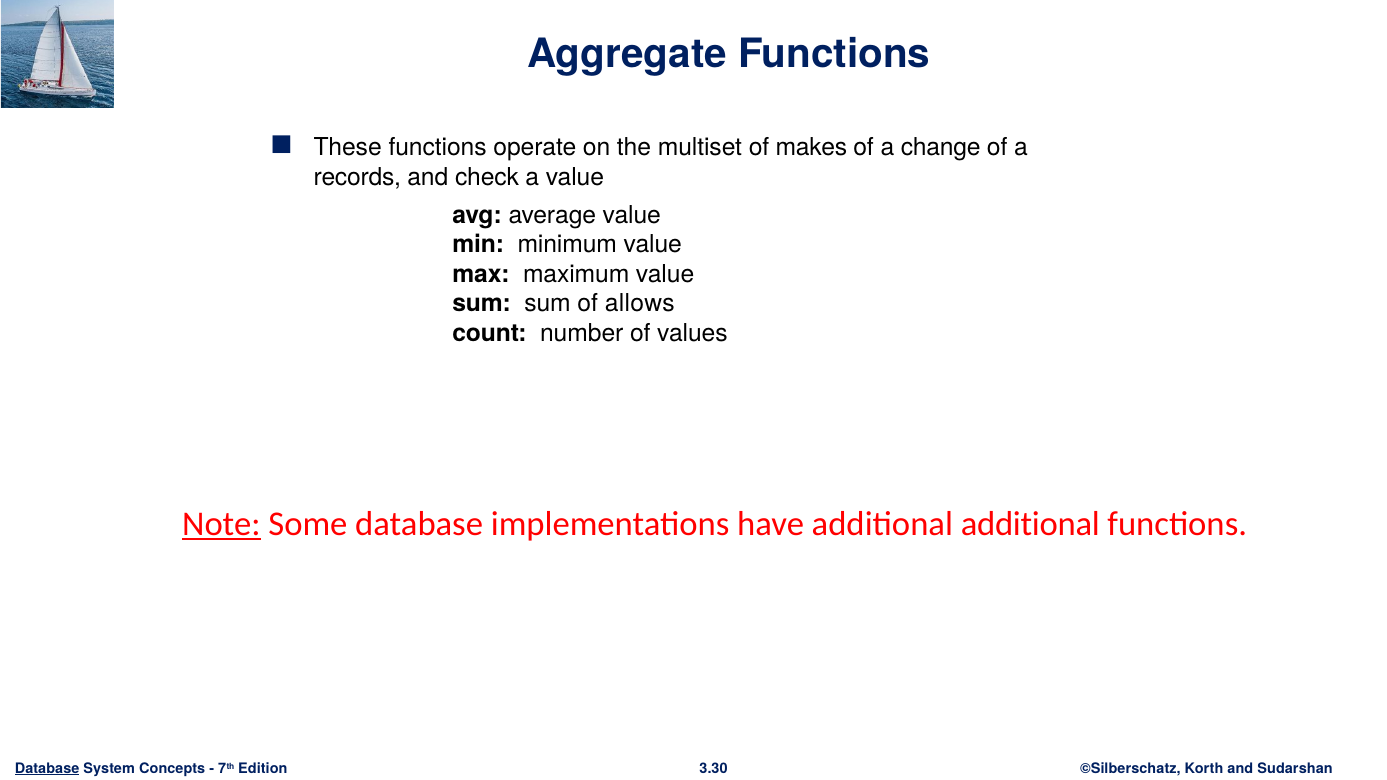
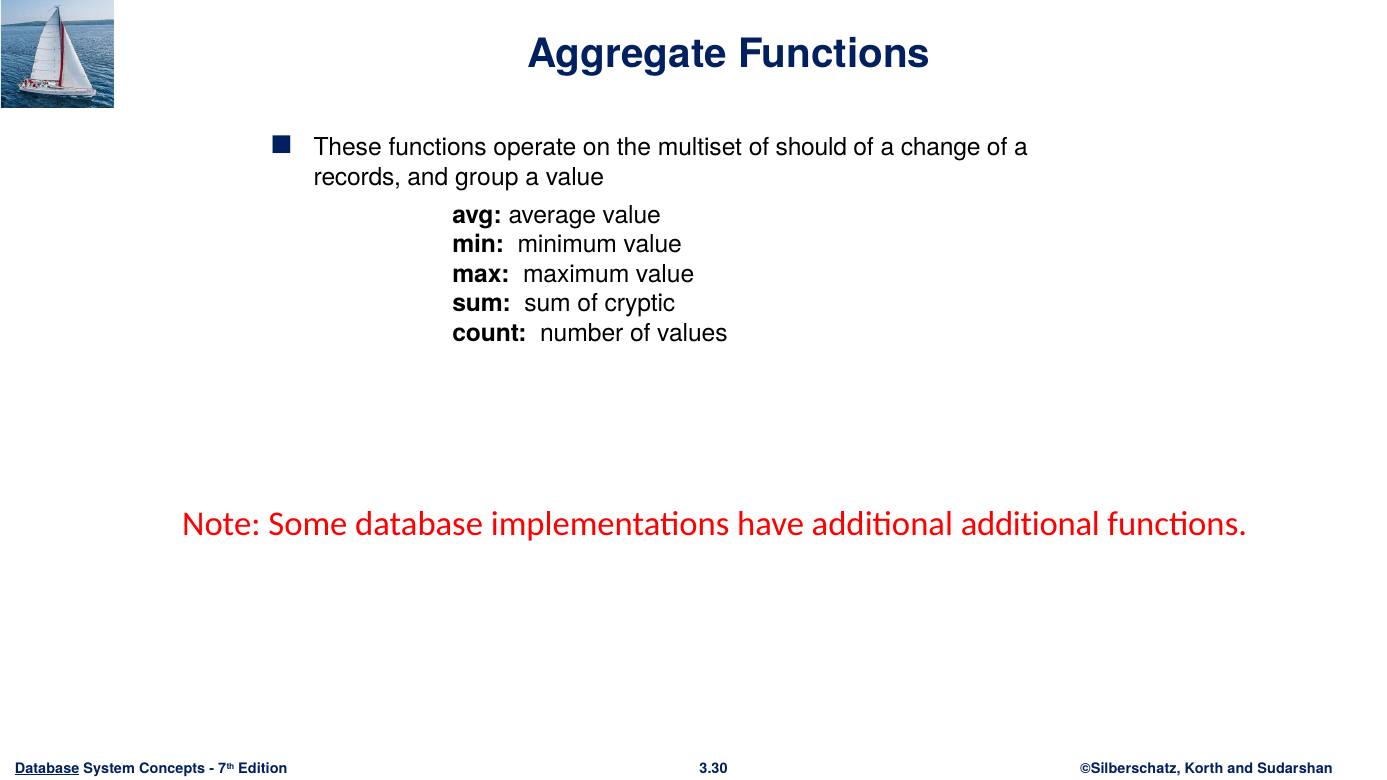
makes: makes -> should (811, 148)
check: check -> group (487, 177)
allows: allows -> cryptic (640, 304)
Note underline: present -> none (221, 524)
